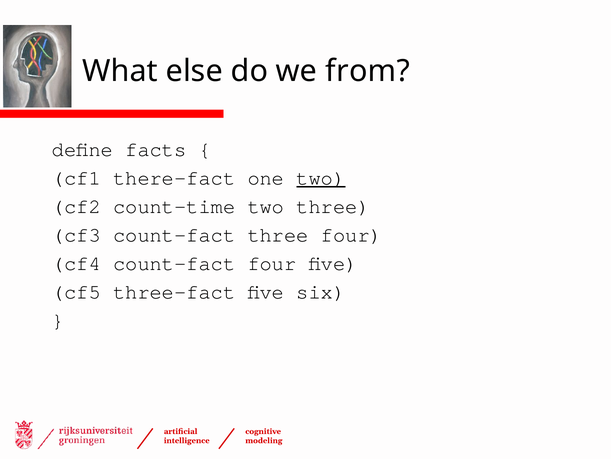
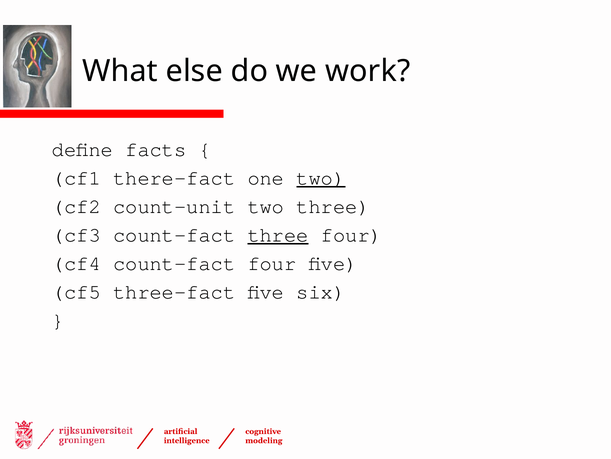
from: from -> work (368, 71)
count-time: count-time -> count-unit (174, 206)
three underline: none -> present (278, 235)
